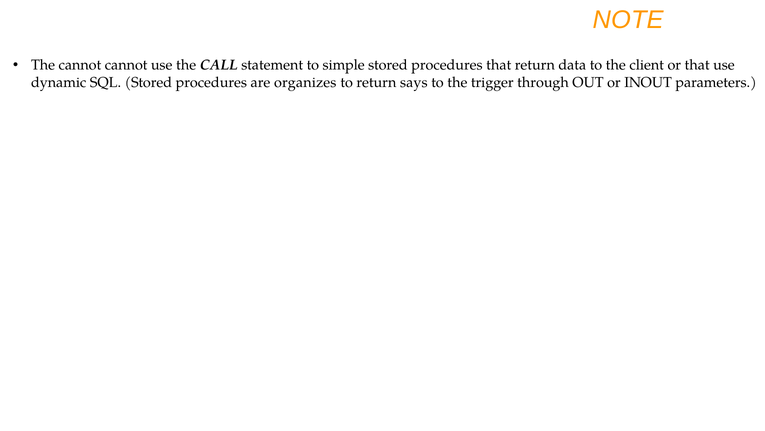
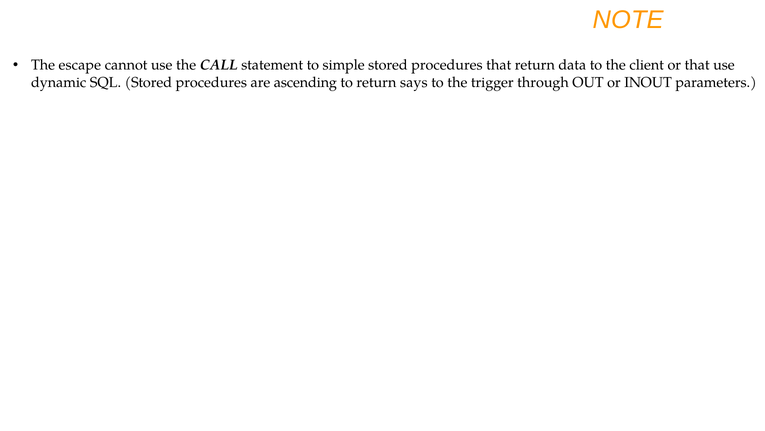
The cannot: cannot -> escape (80, 65)
organizes: organizes -> ascending (305, 82)
